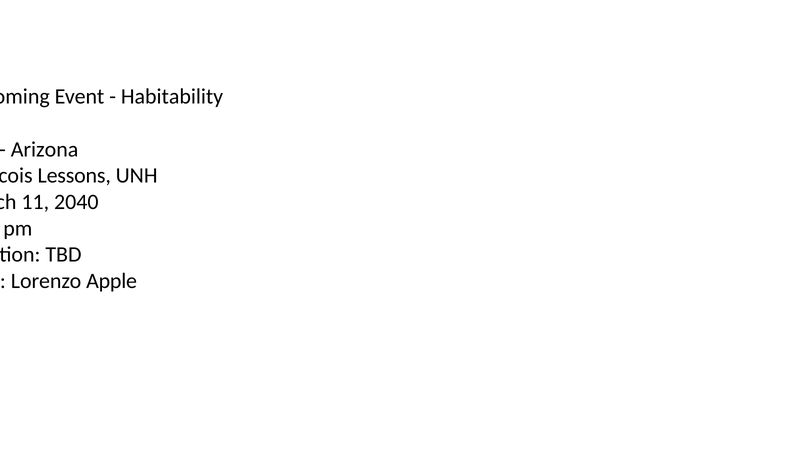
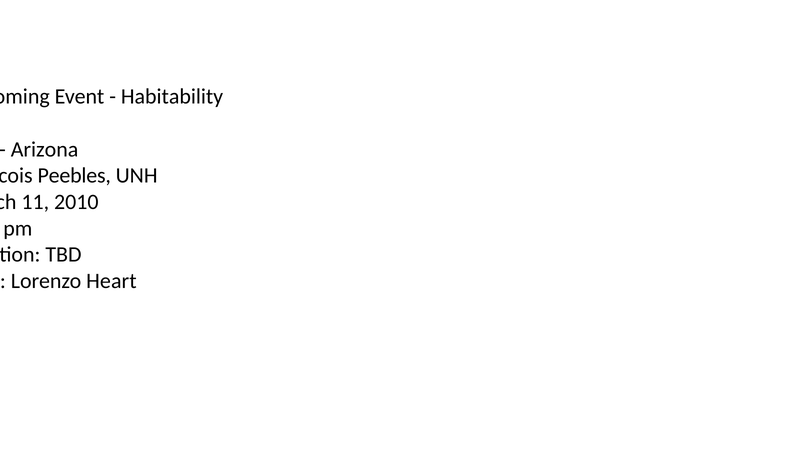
Lessons: Lessons -> Peebles (74, 176)
2040: 2040 -> 2010 (76, 202)
Apple: Apple -> Heart (111, 281)
